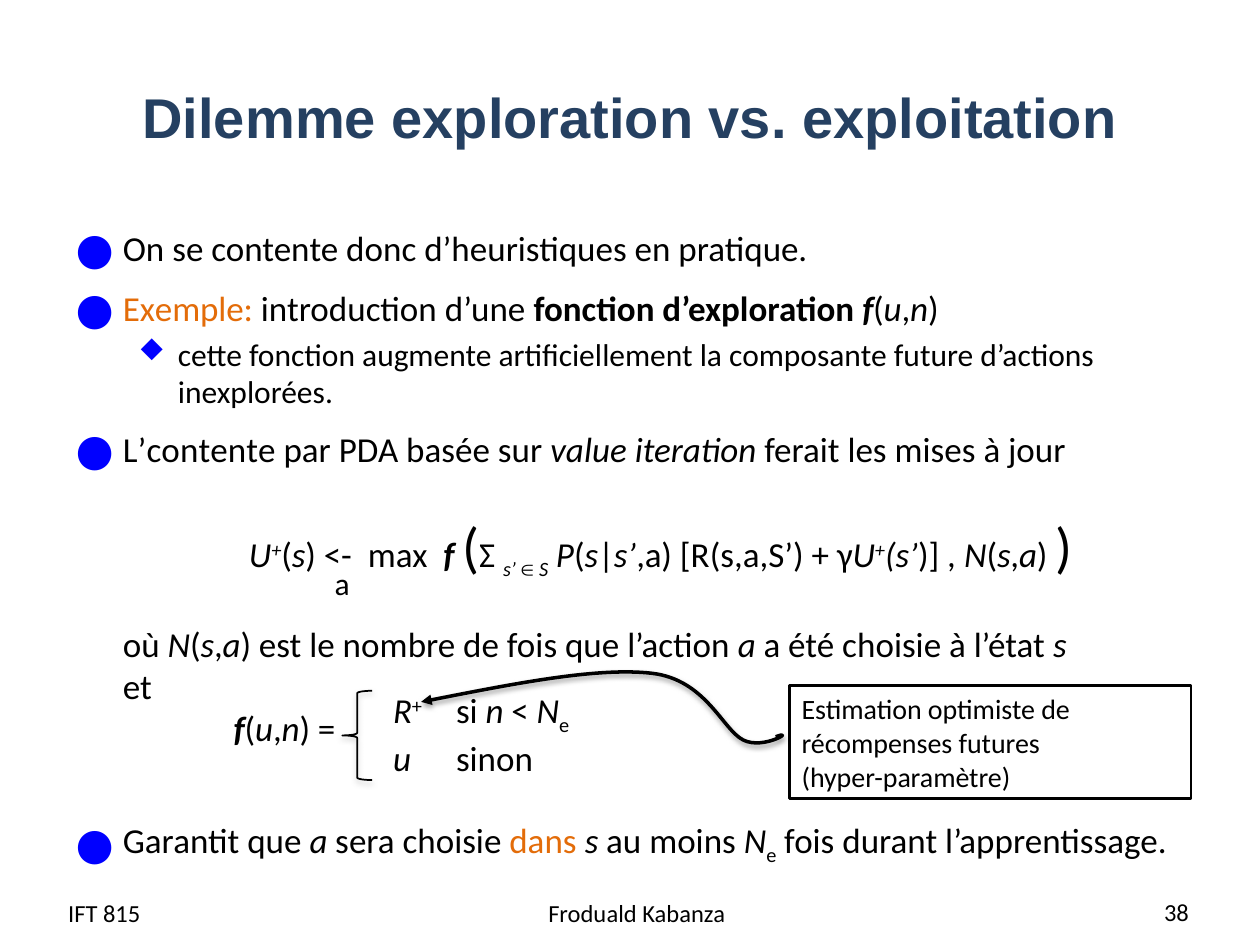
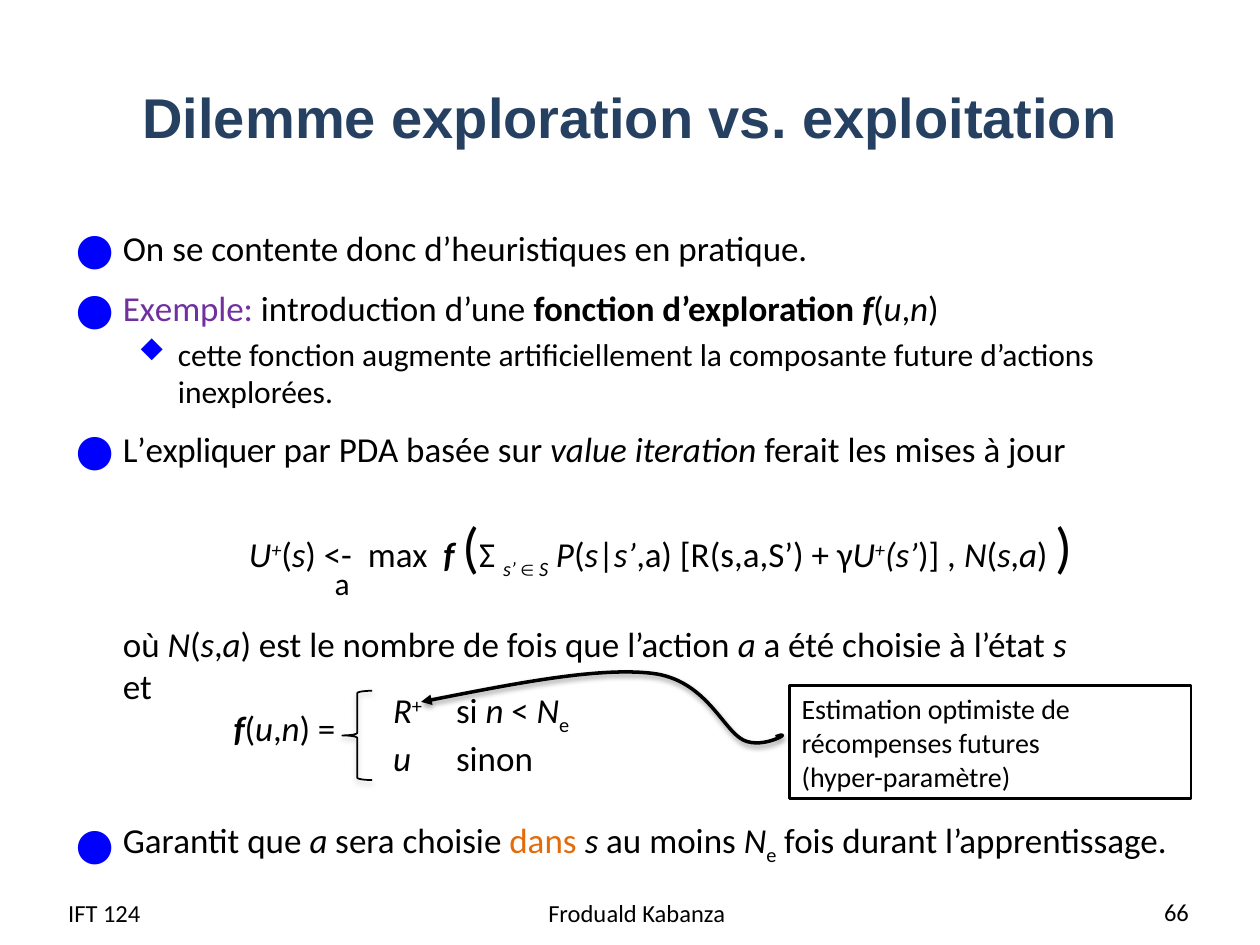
Exemple colour: orange -> purple (188, 310)
L’contente: L’contente -> L’expliquer (199, 451)
815: 815 -> 124 (122, 914)
38: 38 -> 66 (1176, 914)
